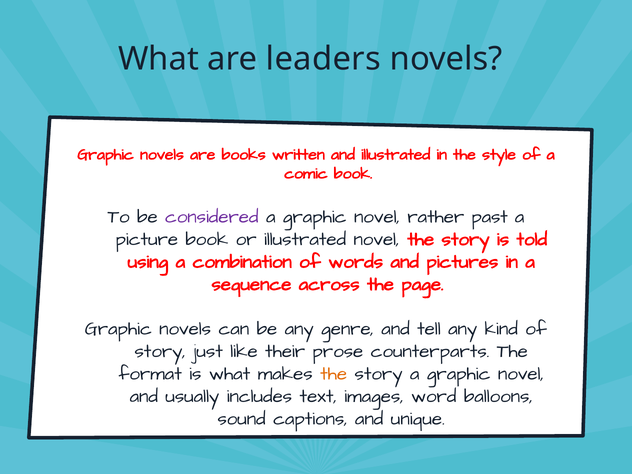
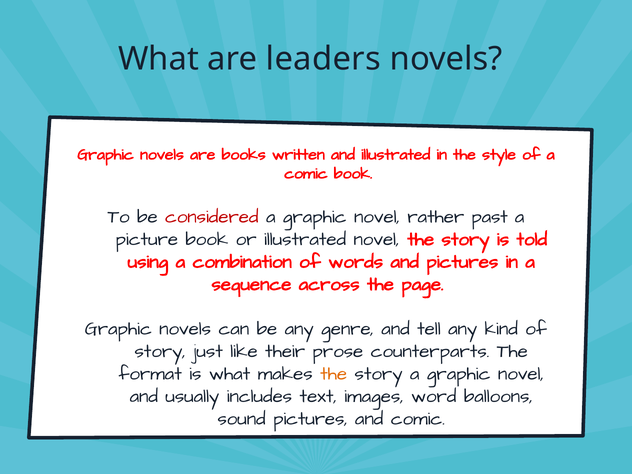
considered colour: purple -> red (212, 217)
sound captions: captions -> pictures (310, 419)
and unique: unique -> comic (418, 419)
